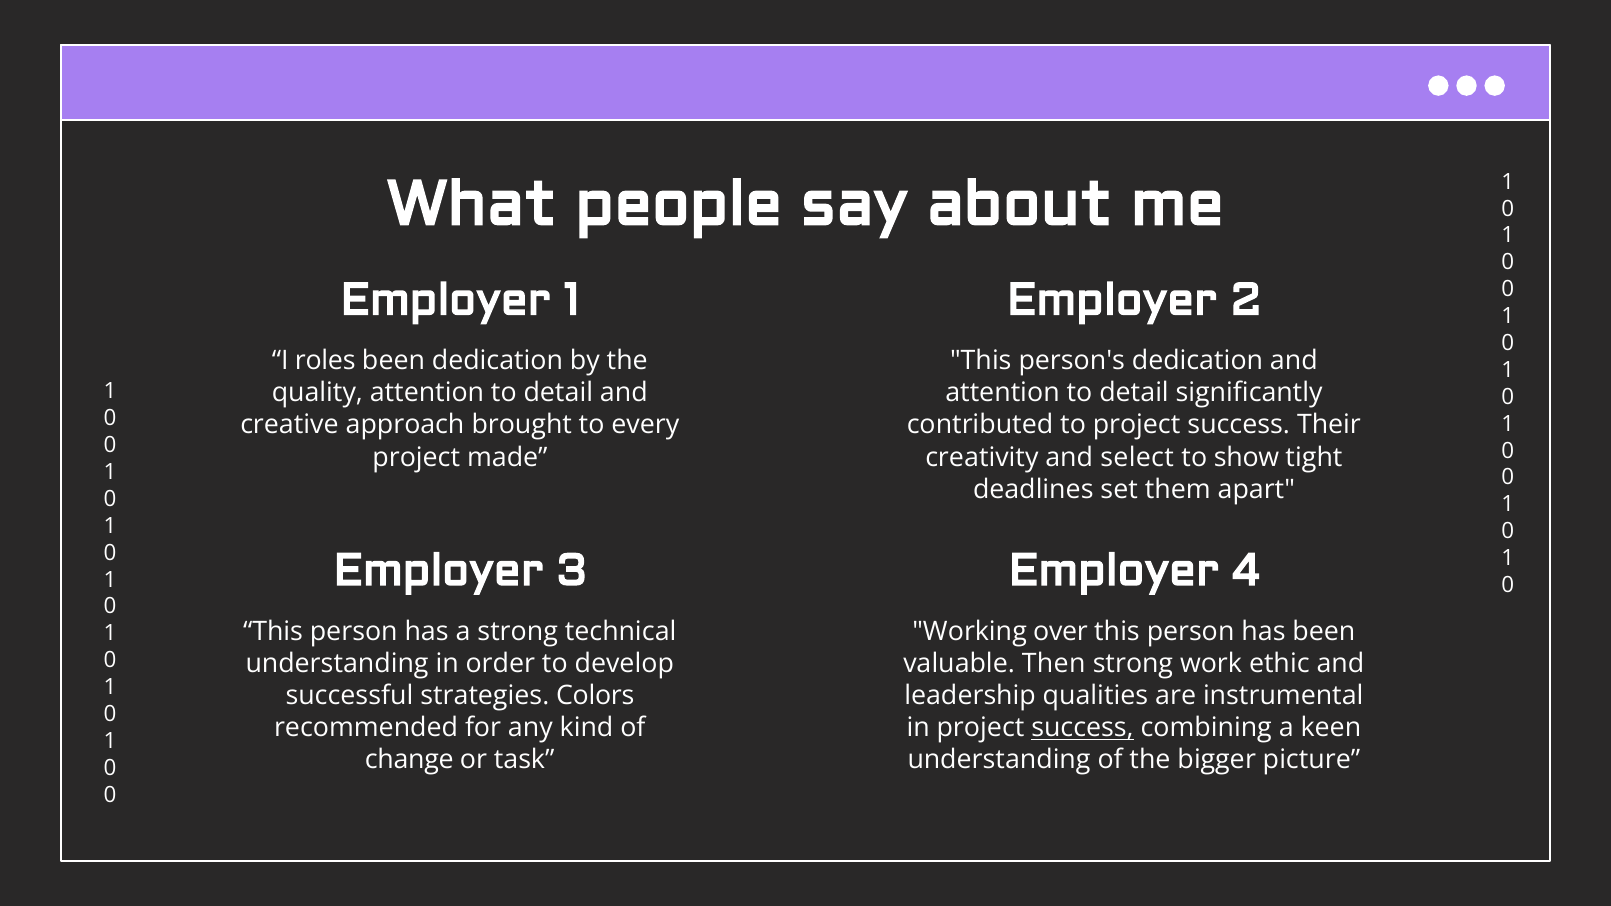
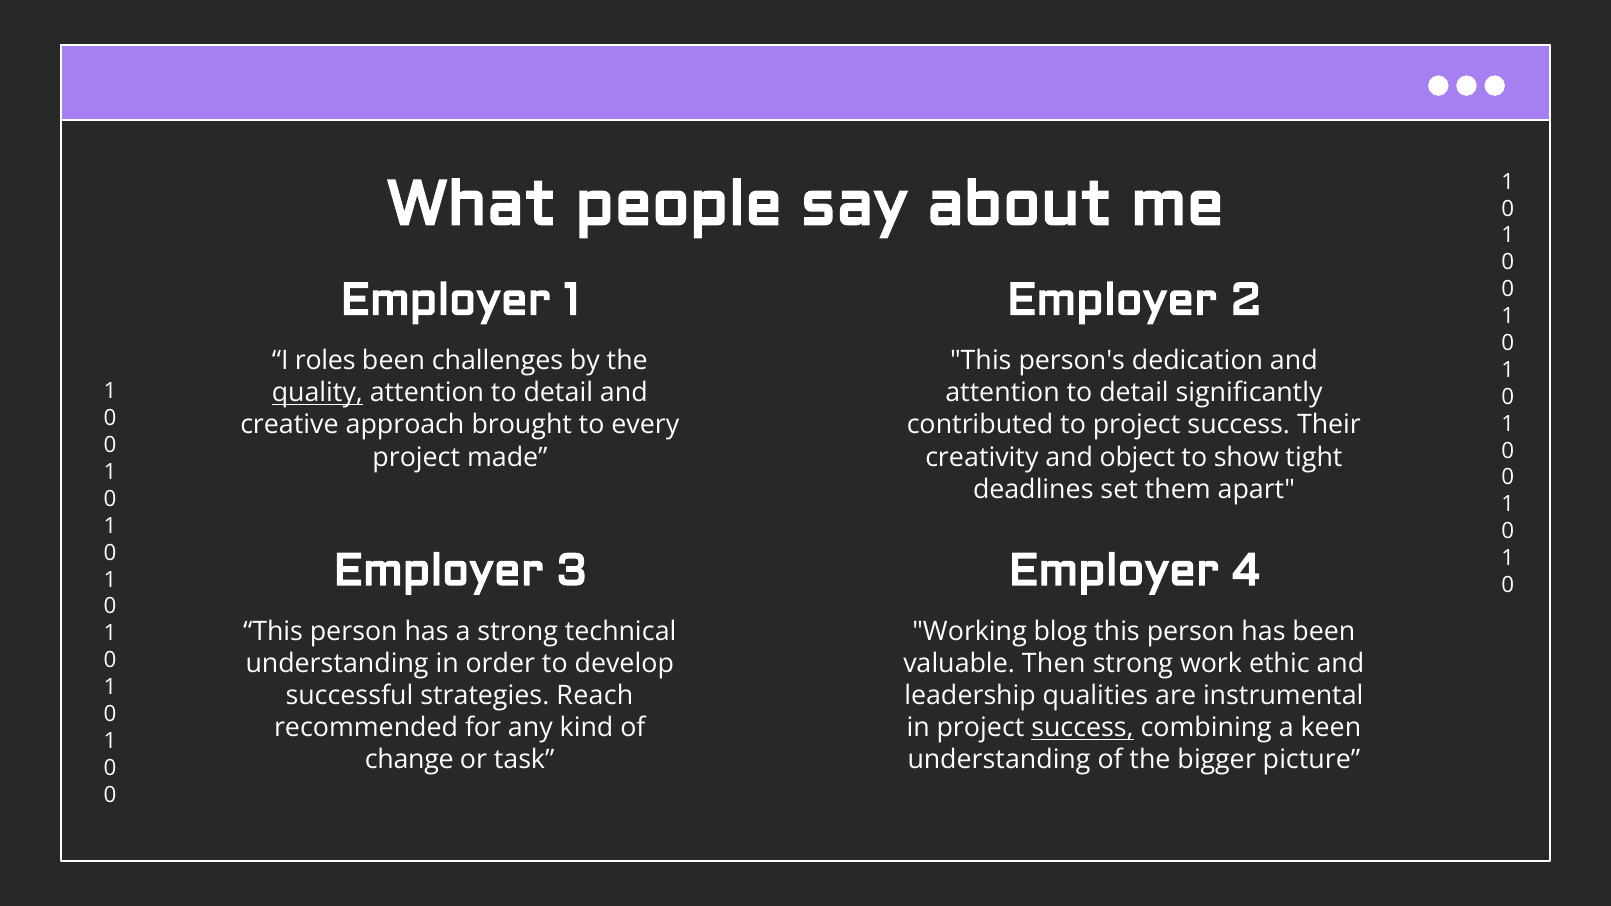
been dedication: dedication -> challenges (497, 361)
quality underline: none -> present (317, 393)
select: select -> object (1137, 457)
over: over -> blog (1060, 631)
Colors: Colors -> Reach (595, 696)
